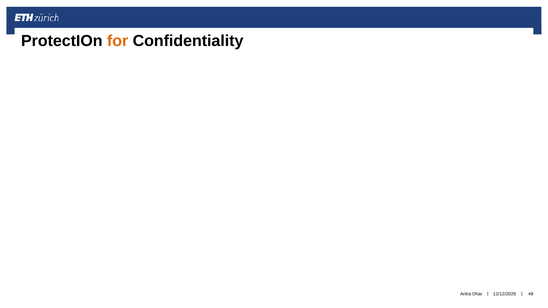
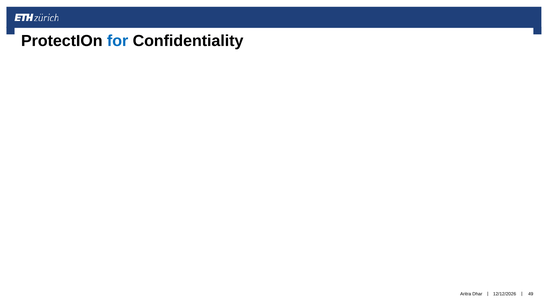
for colour: orange -> blue (118, 41)
